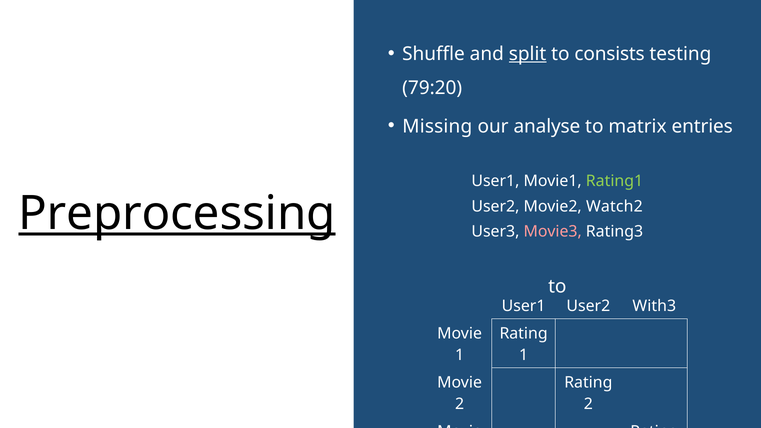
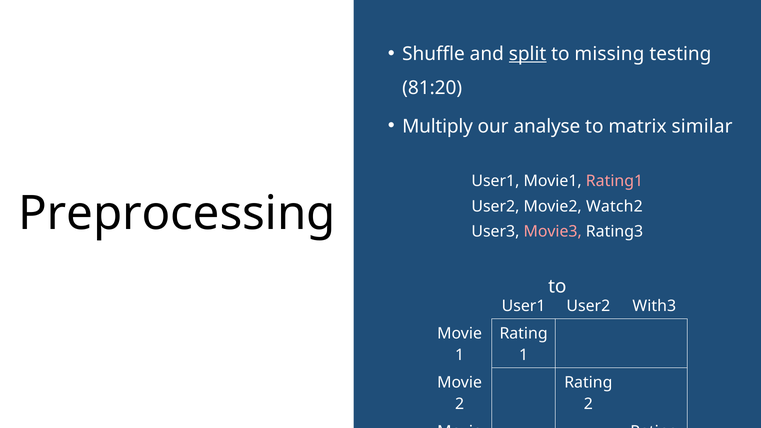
consists: consists -> missing (609, 54)
79:20: 79:20 -> 81:20 (432, 88)
Missing: Missing -> Multiply (437, 126)
entries: entries -> similar (702, 126)
Rating1 colour: light green -> pink (614, 181)
Preprocessing underline: present -> none (177, 214)
